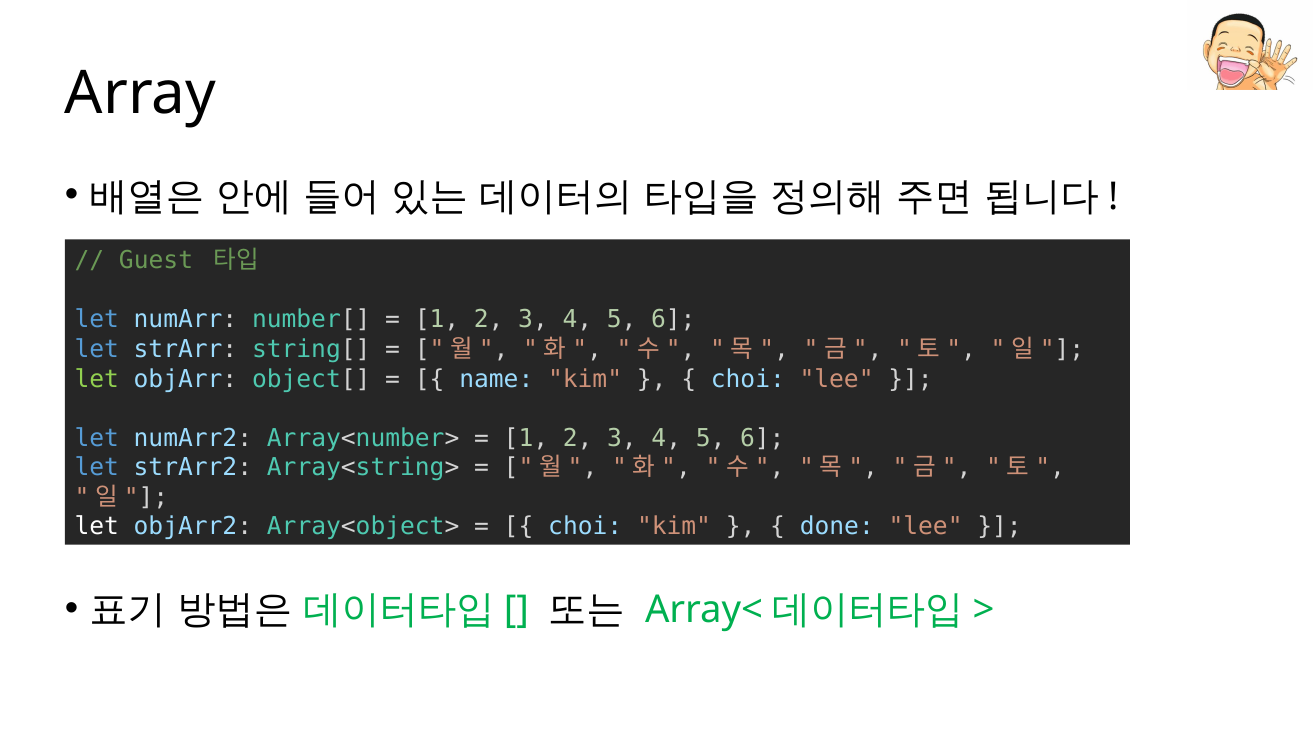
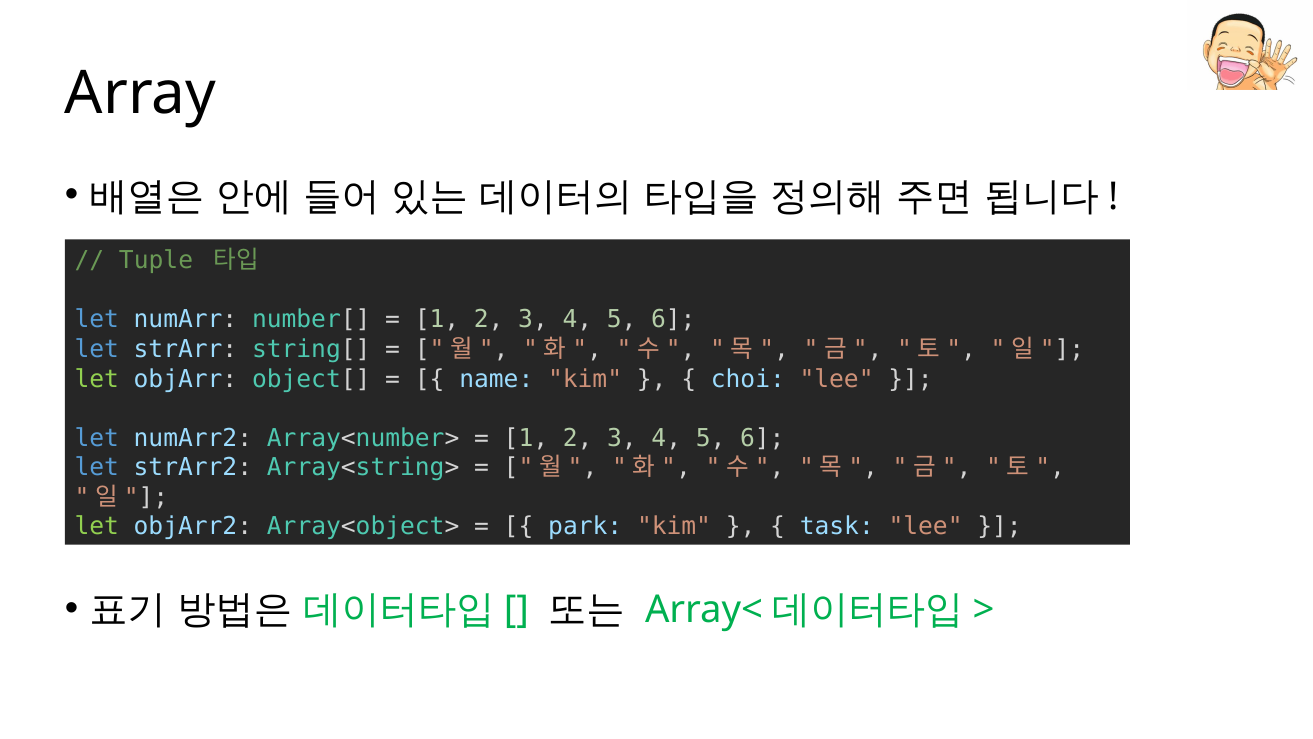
Guest: Guest -> Tuple (156, 261)
let colour: white -> light green (97, 526)
choi: choi -> park (585, 526)
done: done -> task (837, 526)
